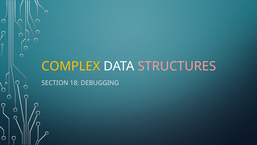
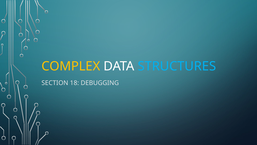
STRUCTURES colour: pink -> light blue (177, 66)
